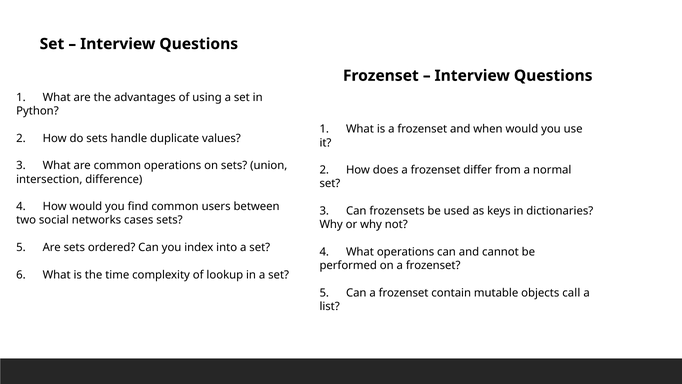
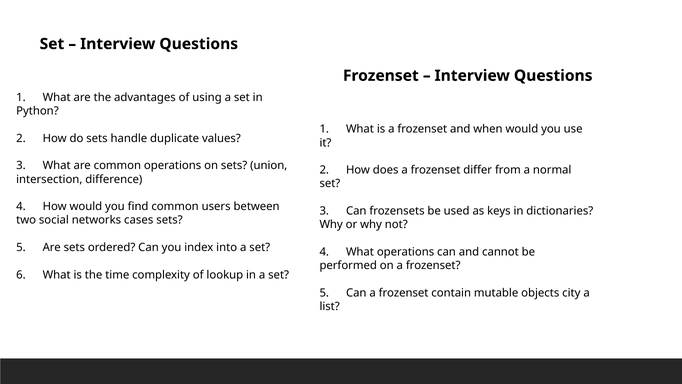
call: call -> city (571, 293)
